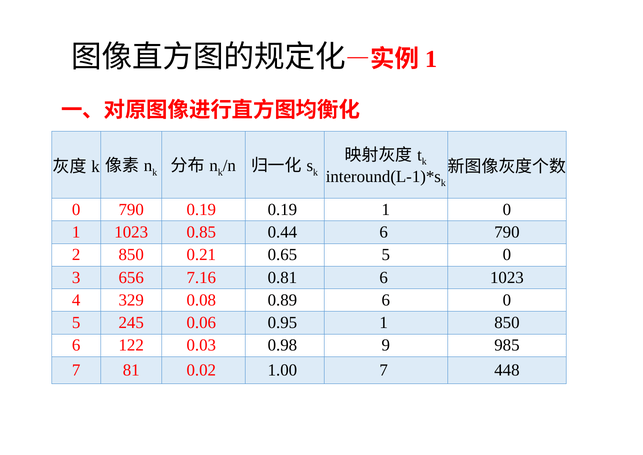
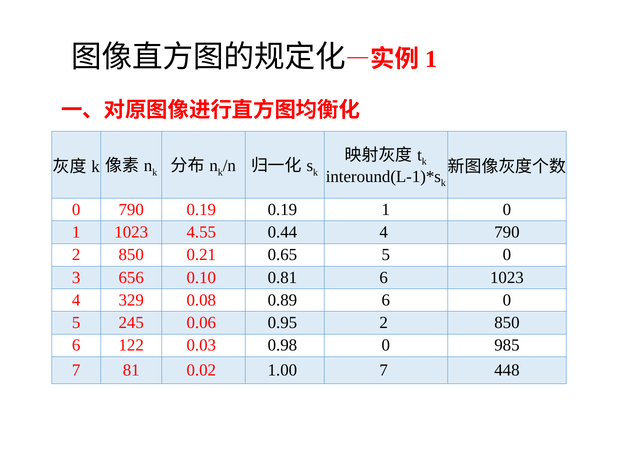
0.85: 0.85 -> 4.55 (201, 232)
0.44 6: 6 -> 4 (384, 232)
7.16: 7.16 -> 0.10 (201, 277)
0.95 1: 1 -> 2 (384, 323)
0.98 9: 9 -> 0 (386, 345)
